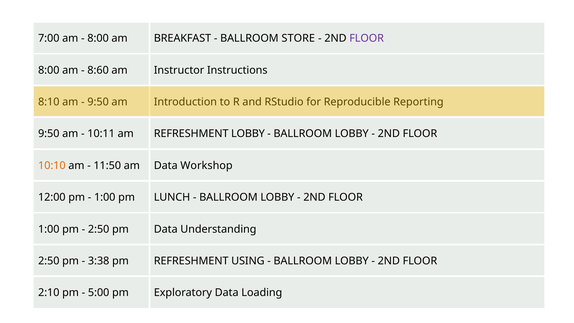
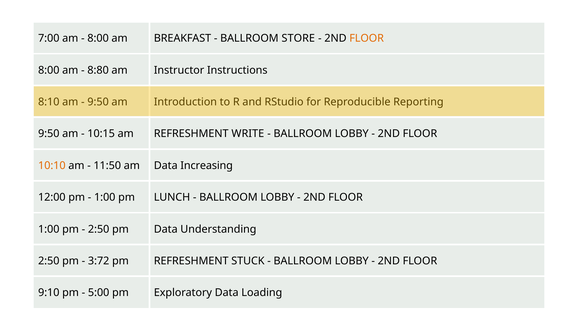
FLOOR colour: purple -> orange (367, 38)
8:60: 8:60 -> 8:80 (98, 70)
10:11: 10:11 -> 10:15 (101, 134)
REFRESHMENT LOBBY: LOBBY -> WRITE (248, 134)
Workshop: Workshop -> Increasing (207, 165)
3:38: 3:38 -> 3:72 (99, 261)
USING: USING -> STUCK (248, 261)
2:10: 2:10 -> 9:10 (49, 293)
